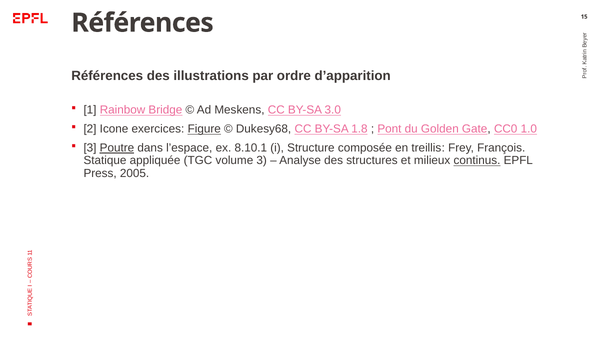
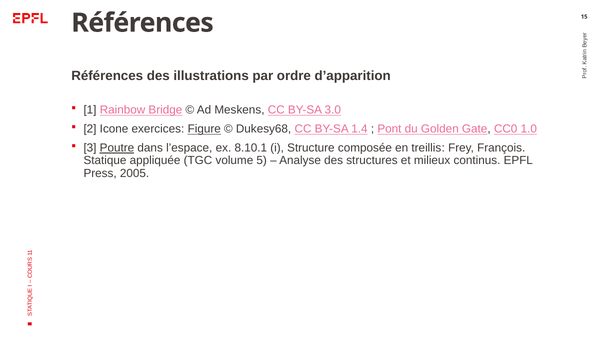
1.8: 1.8 -> 1.4 (359, 129)
volume 3: 3 -> 5 (262, 161)
continus underline: present -> none (477, 161)
